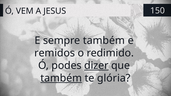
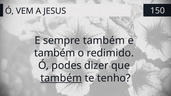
remidos: remidos -> também (55, 53)
dizer underline: present -> none (96, 66)
glória: glória -> tenho (114, 78)
